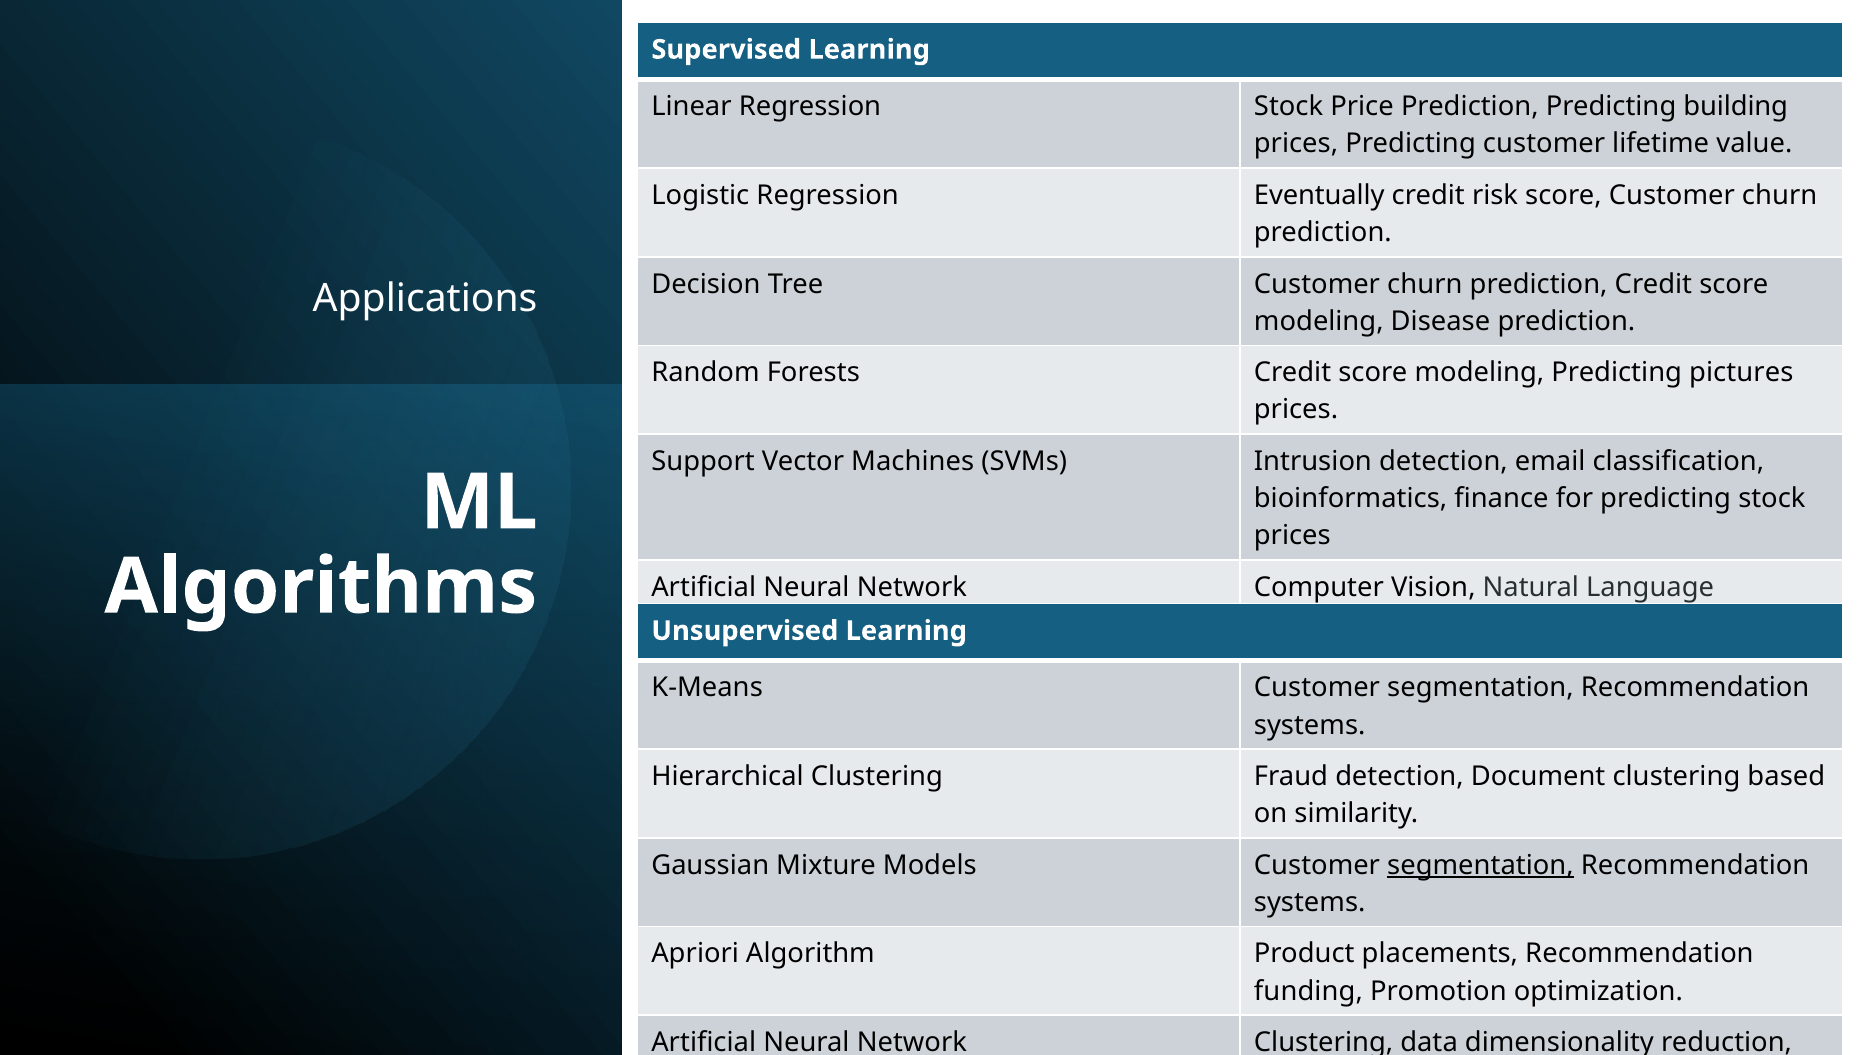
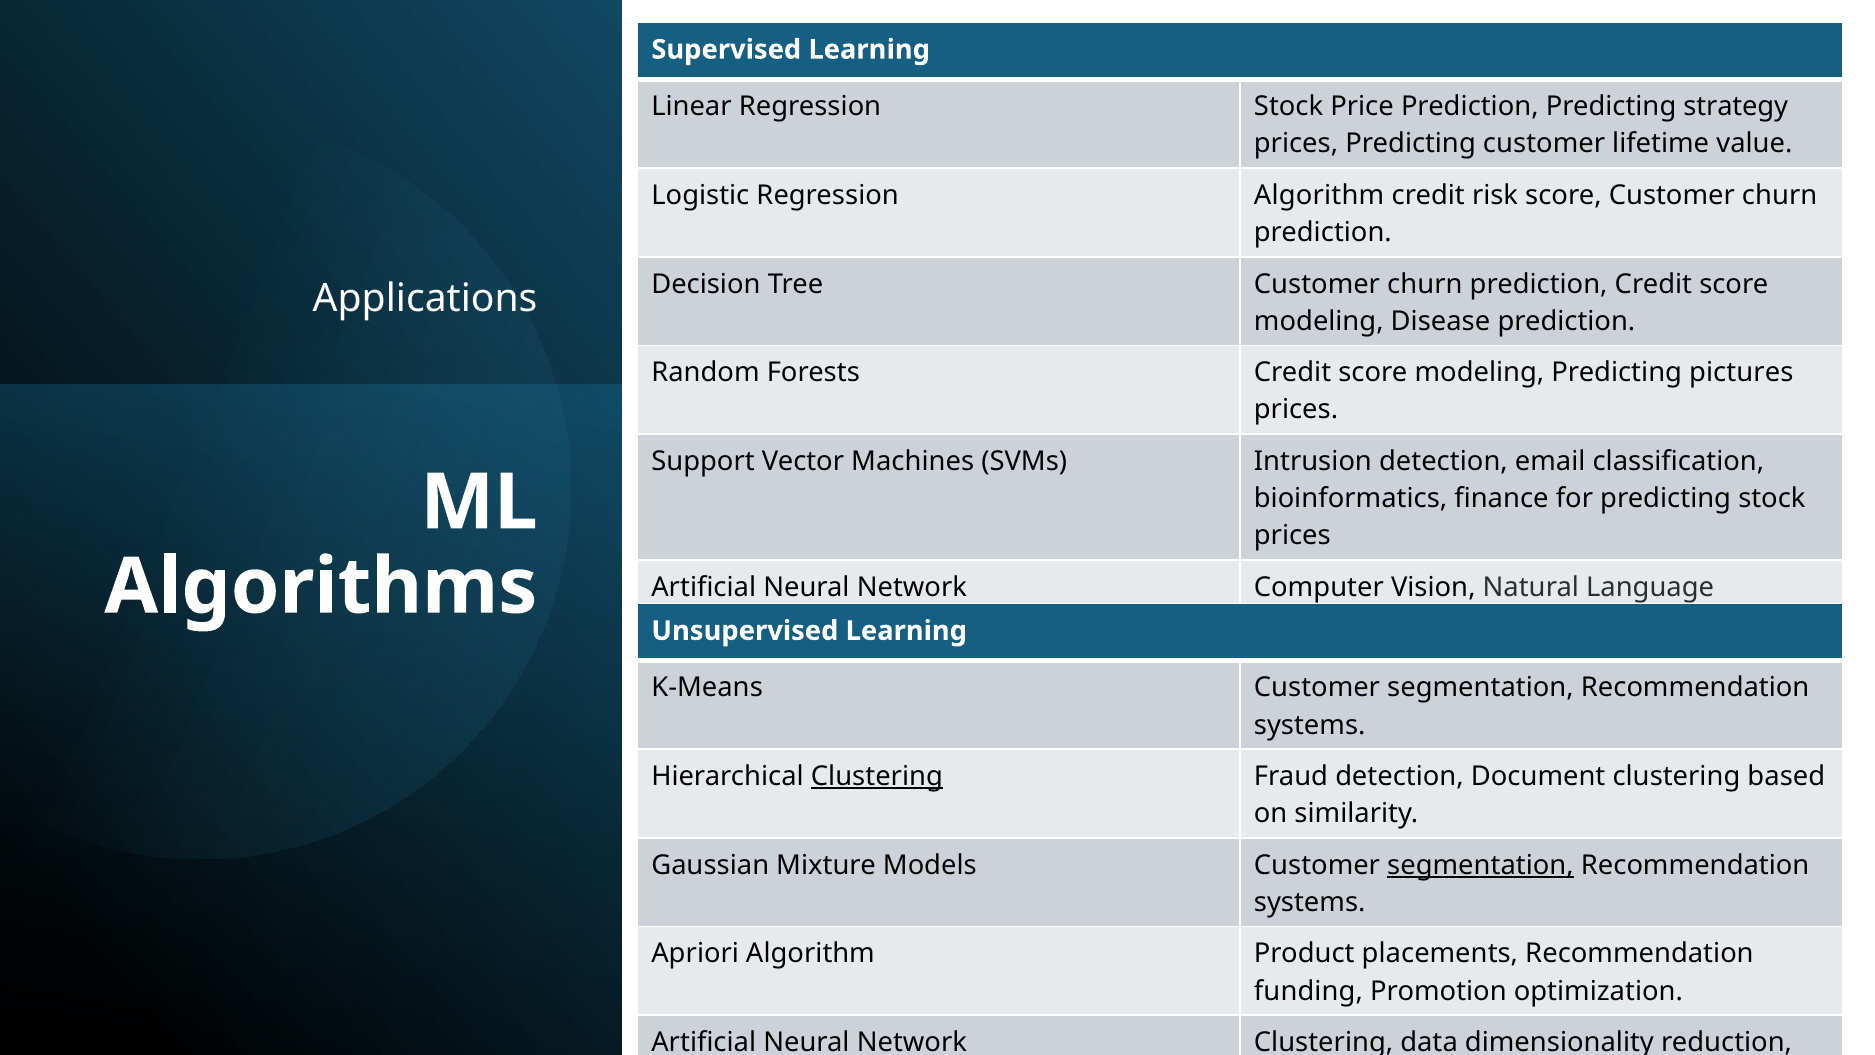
building: building -> strategy (1736, 107)
Regression Eventually: Eventually -> Algorithm (1319, 195)
Clustering underline: none -> present (877, 776)
